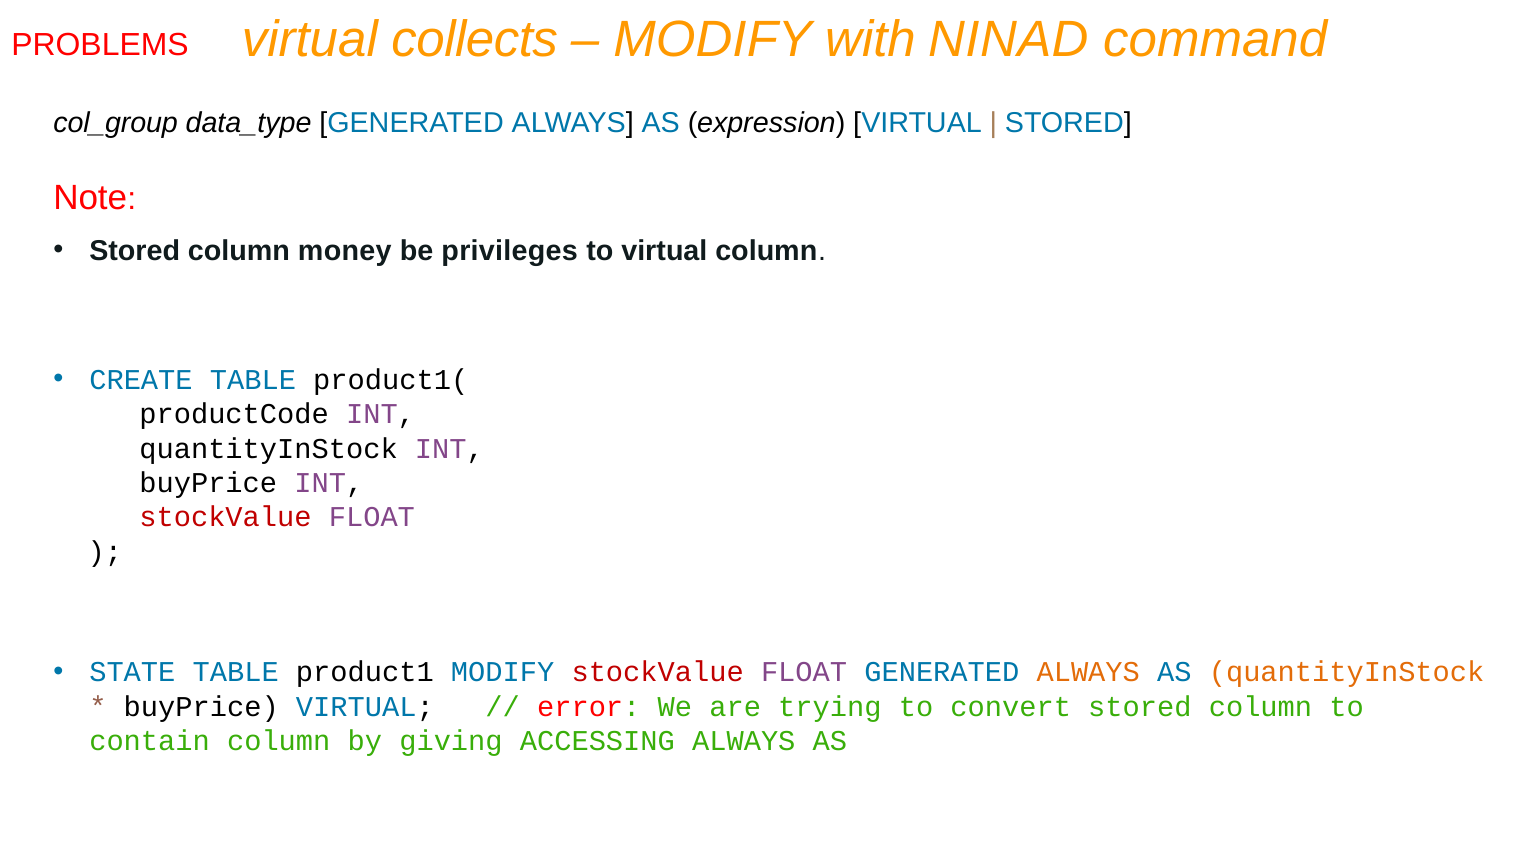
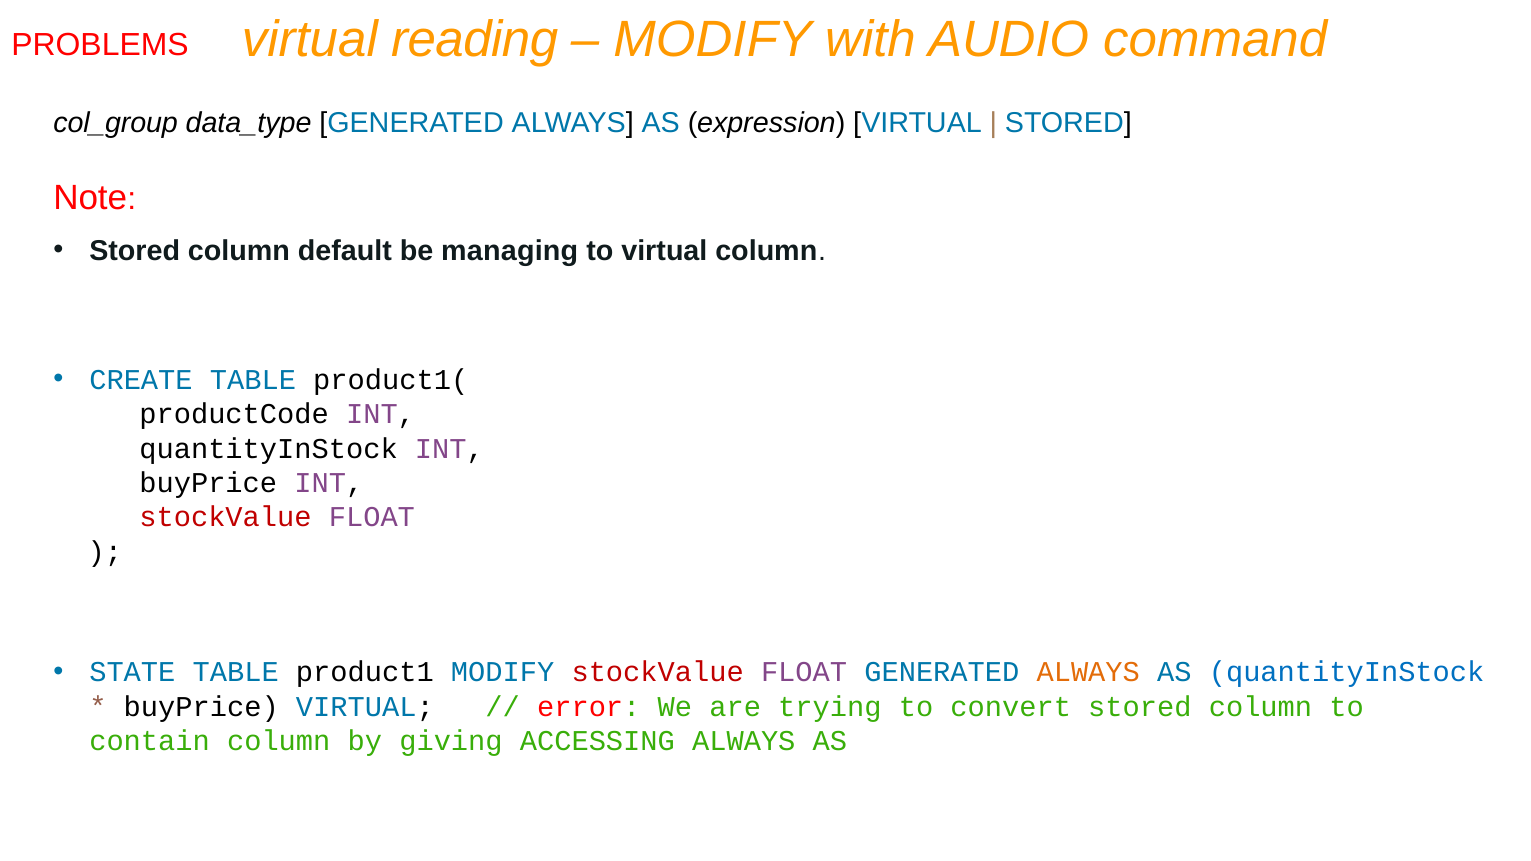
collects: collects -> reading (475, 40)
NINAD: NINAD -> AUDIO (1009, 40)
money: money -> default (345, 251)
privileges: privileges -> managing (510, 251)
quantityInStock colour: orange -> blue (1347, 673)
